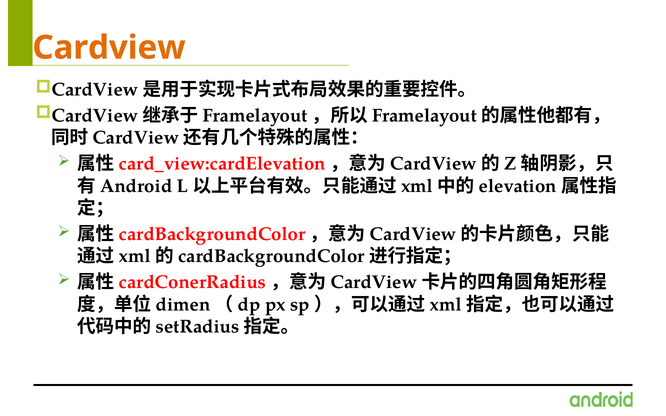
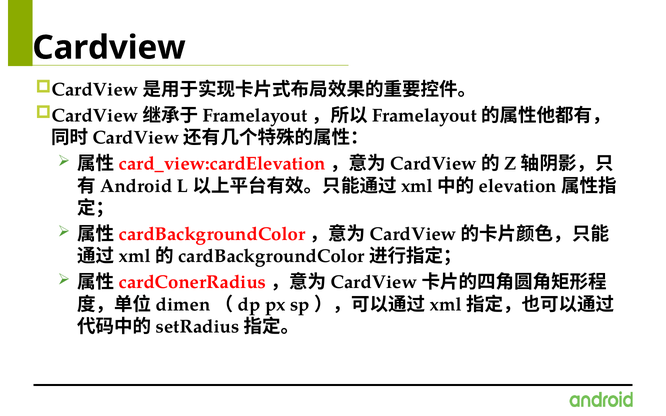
Cardview colour: orange -> black (109, 48)
